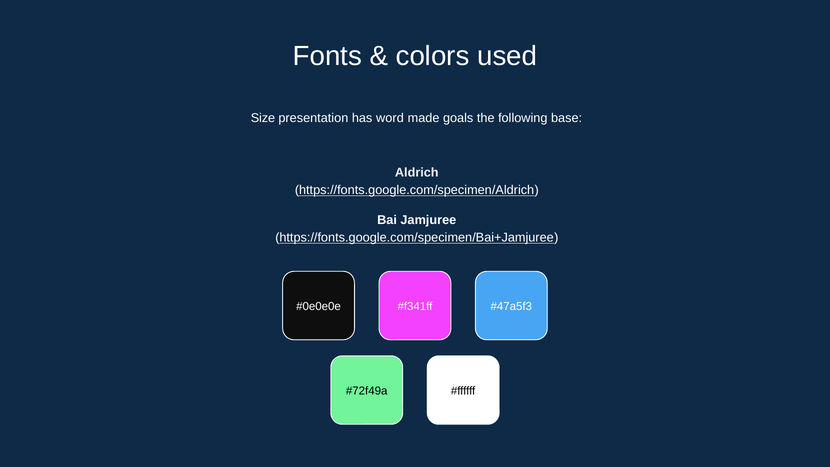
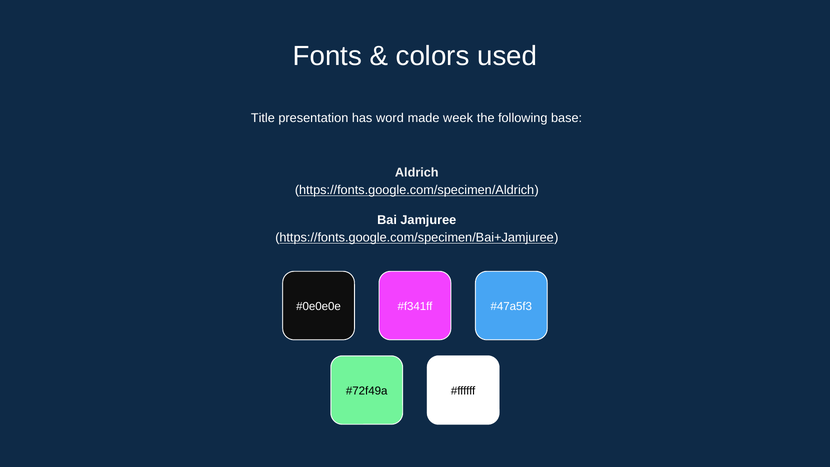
Size: Size -> Title (263, 118)
goals: goals -> week (458, 118)
